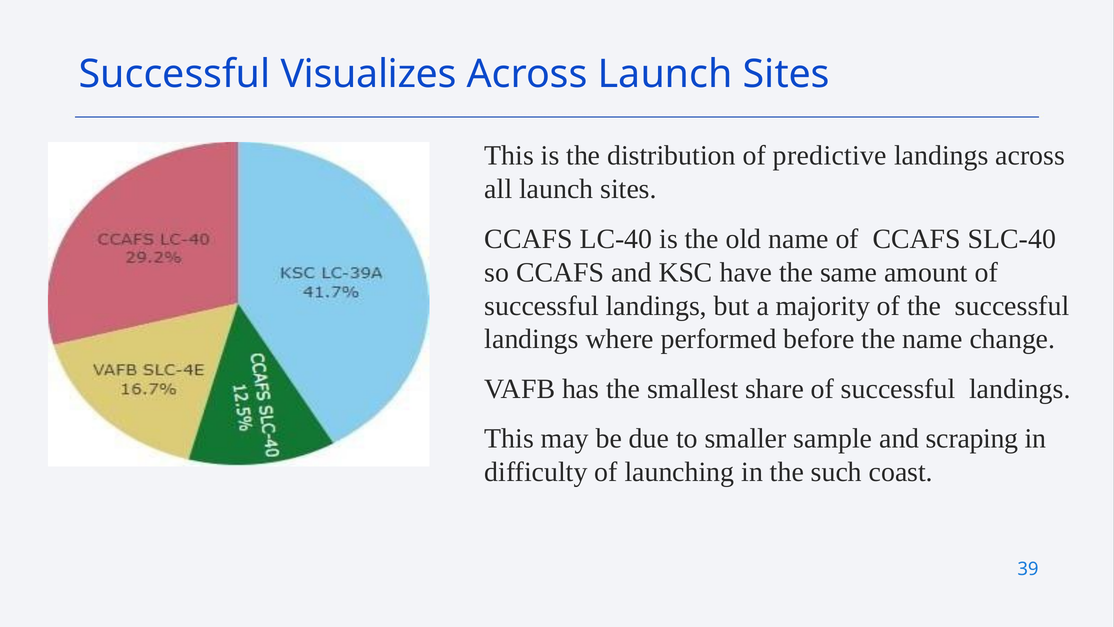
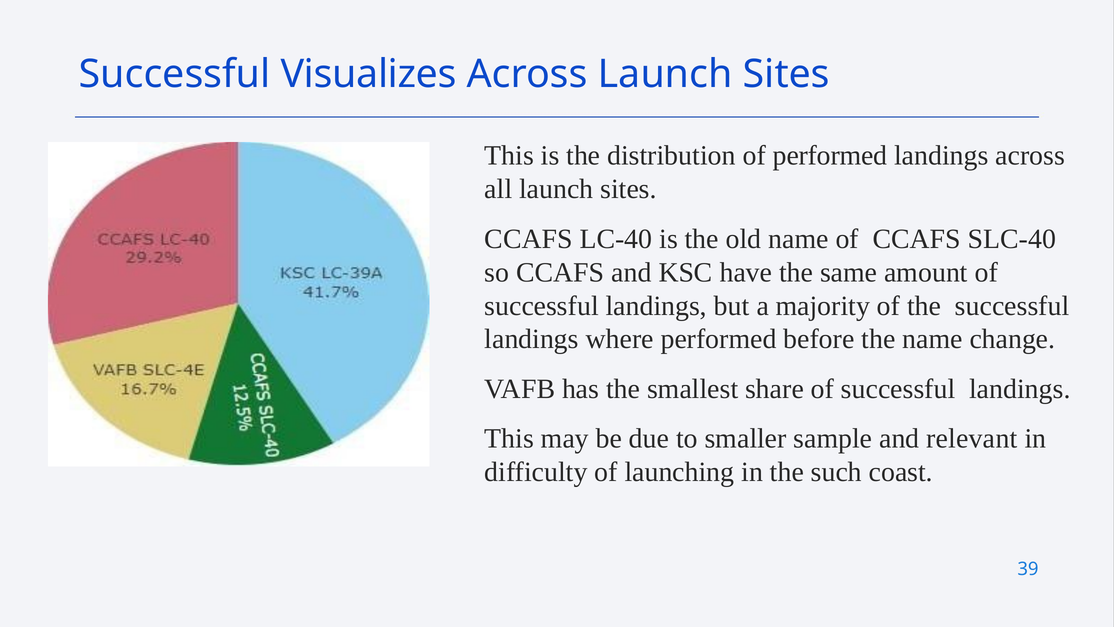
of predictive: predictive -> performed (830, 156)
scraping: scraping -> relevant (972, 438)
